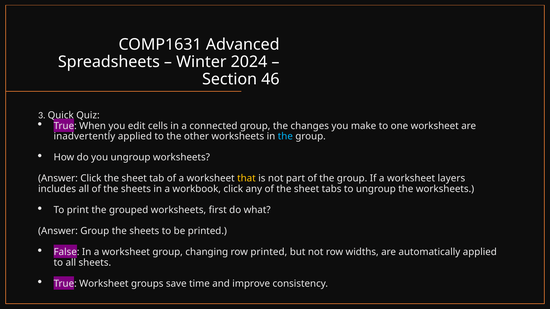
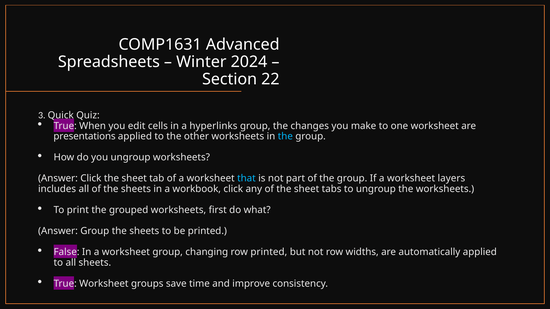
46: 46 -> 22 (270, 79)
connected: connected -> hyperlinks (213, 126)
inadvertently: inadvertently -> presentations (85, 137)
that colour: yellow -> light blue (246, 179)
